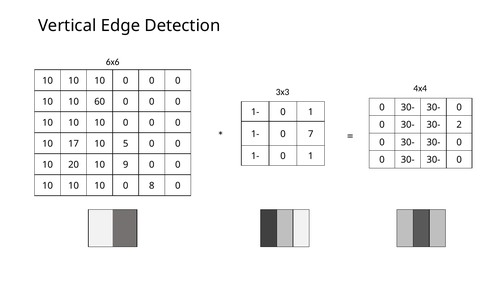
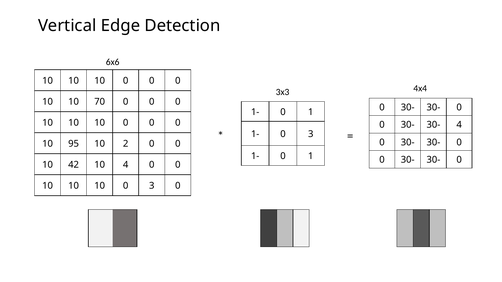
60: 60 -> 70 (100, 102)
2: 2 -> 4 (459, 125)
1 0 7: 7 -> 3 (311, 134)
17: 17 -> 95 (74, 144)
5: 5 -> 2 (126, 144)
20: 20 -> 42 (74, 165)
10 9: 9 -> 4 (126, 165)
10 0 8: 8 -> 3 (152, 186)
